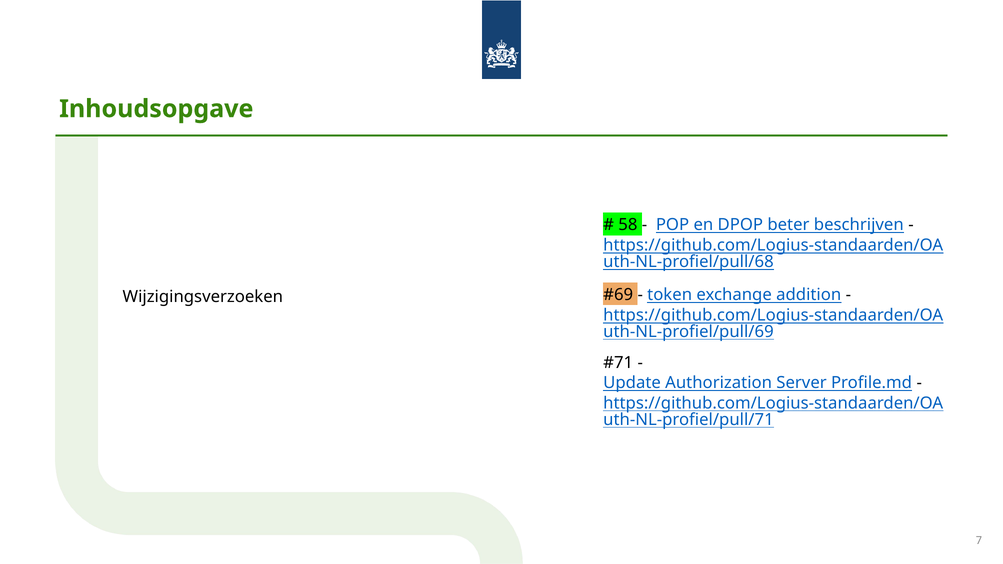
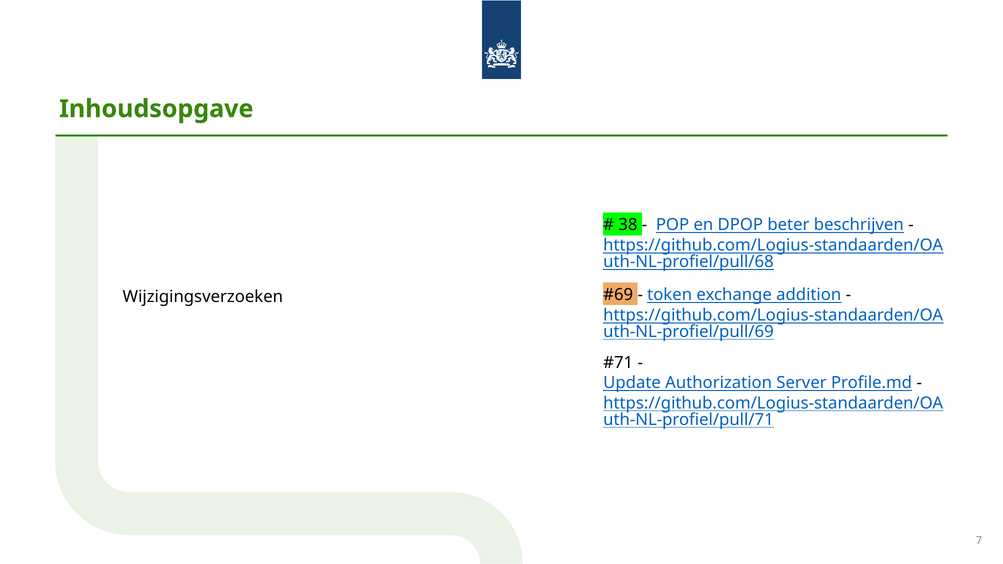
58: 58 -> 38 (628, 225)
